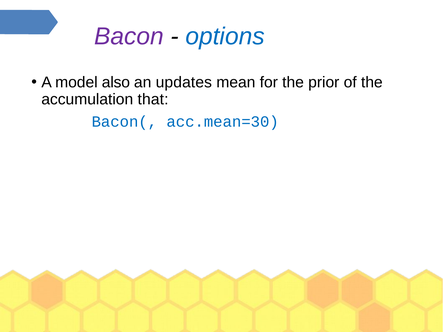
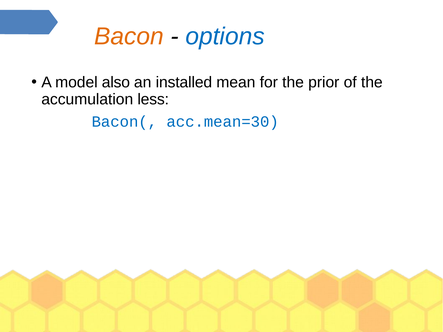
Bacon colour: purple -> orange (129, 37)
updates: updates -> installed (184, 82)
that: that -> less (153, 99)
